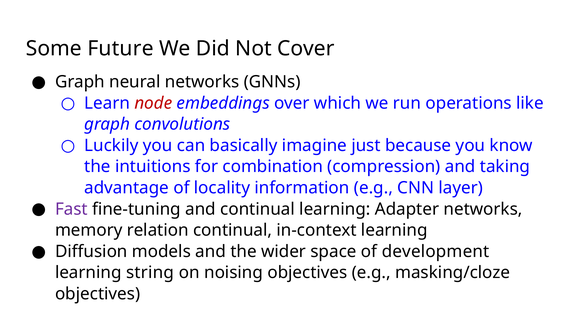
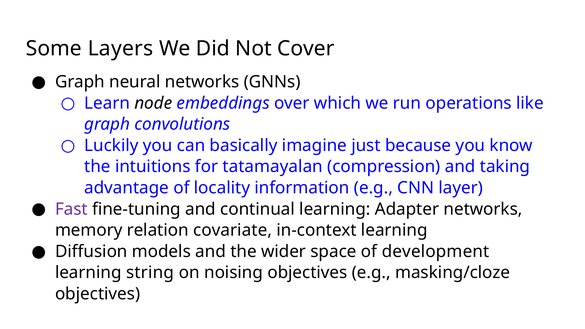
Future: Future -> Layers (120, 48)
node colour: red -> black (153, 103)
combination: combination -> tatamayalan (273, 167)
relation continual: continual -> covariate (233, 230)
